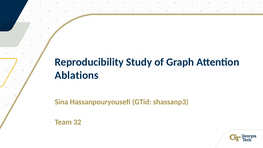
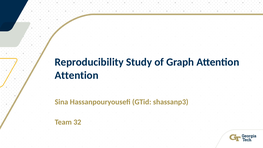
Ablations: Ablations -> Attention (77, 75)
